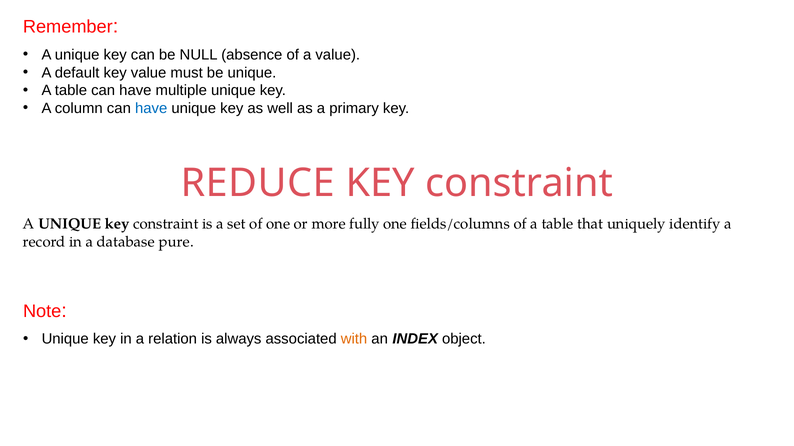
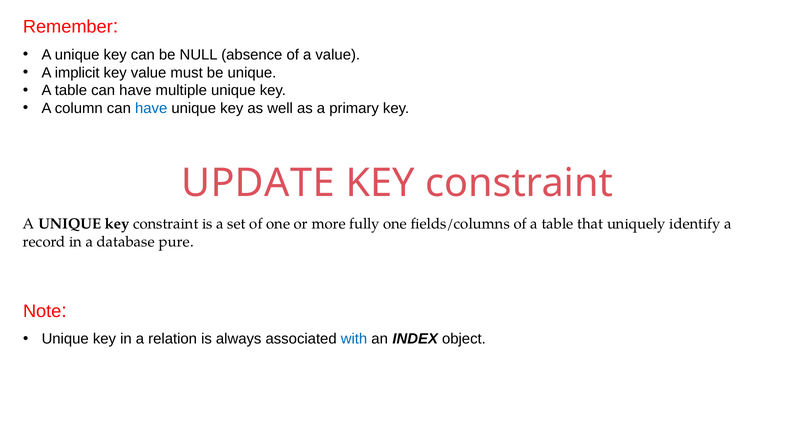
default: default -> implicit (77, 73)
REDUCE: REDUCE -> UPDATE (258, 183)
with colour: orange -> blue (354, 339)
